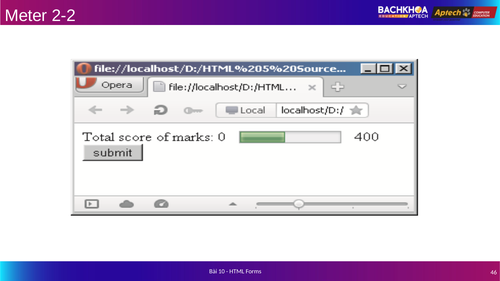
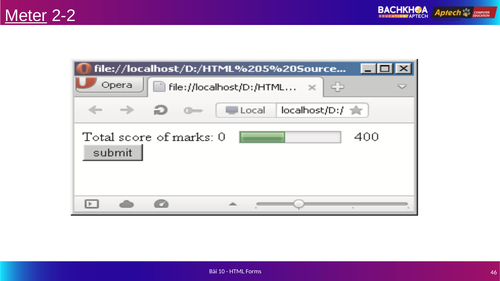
Meter underline: none -> present (26, 16)
